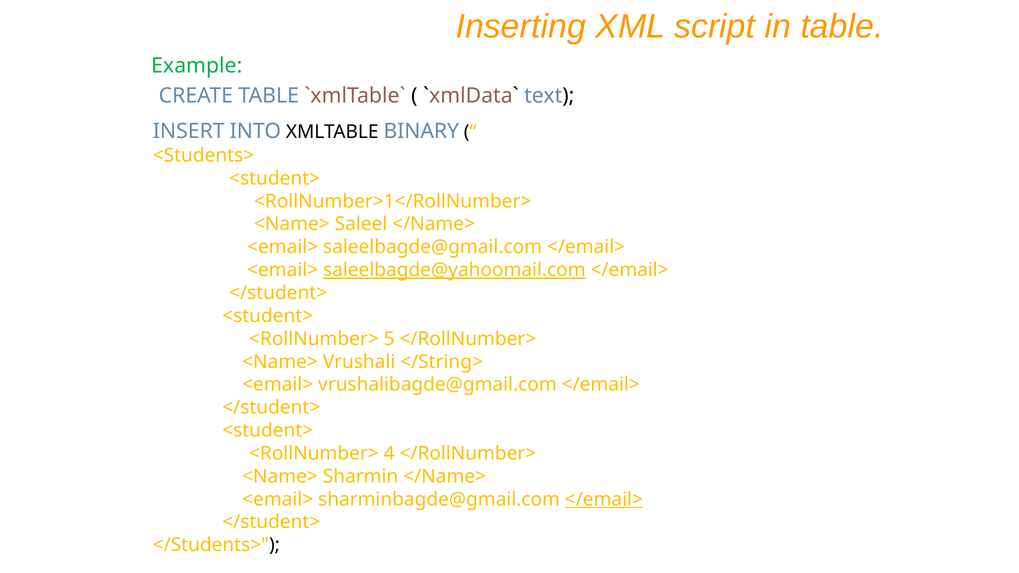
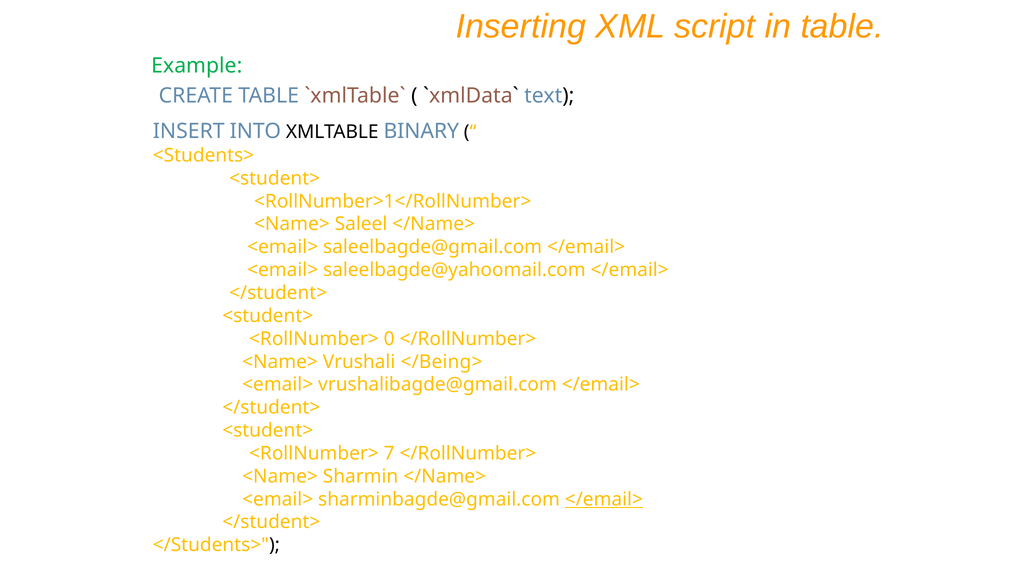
saleelbagde@yahoomail.com underline: present -> none (454, 270)
5: 5 -> 0 (389, 339)
</String>: </String> -> </Being> (441, 362)
4: 4 -> 7 (389, 454)
